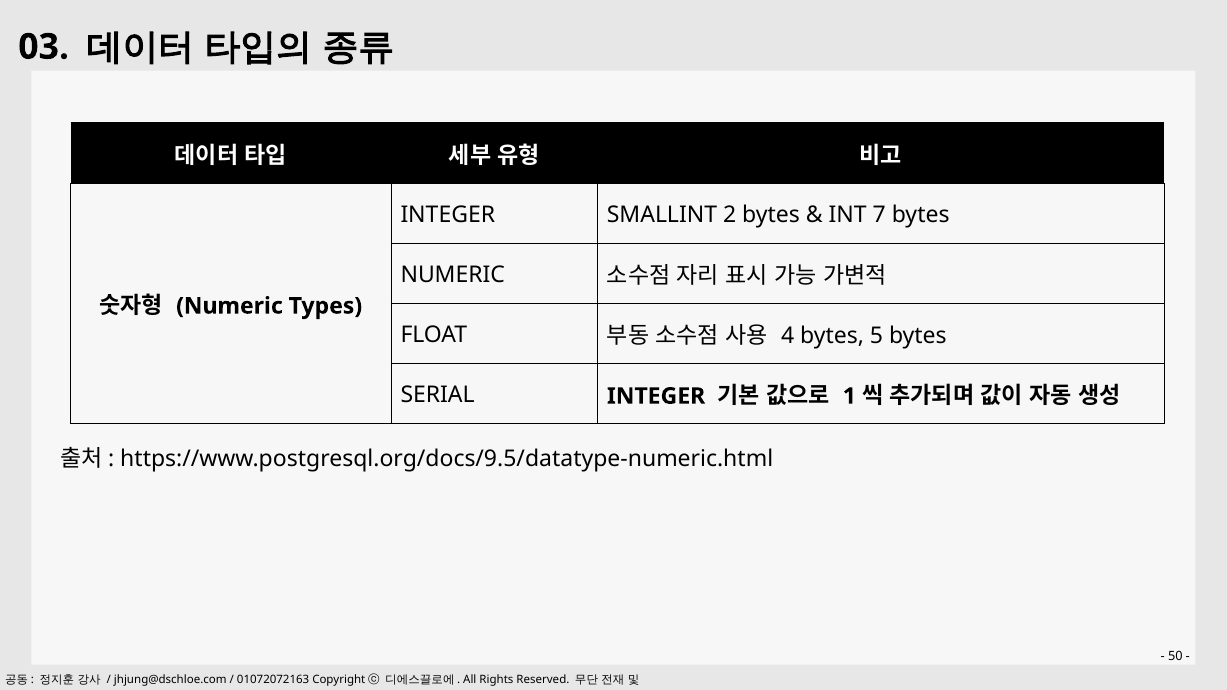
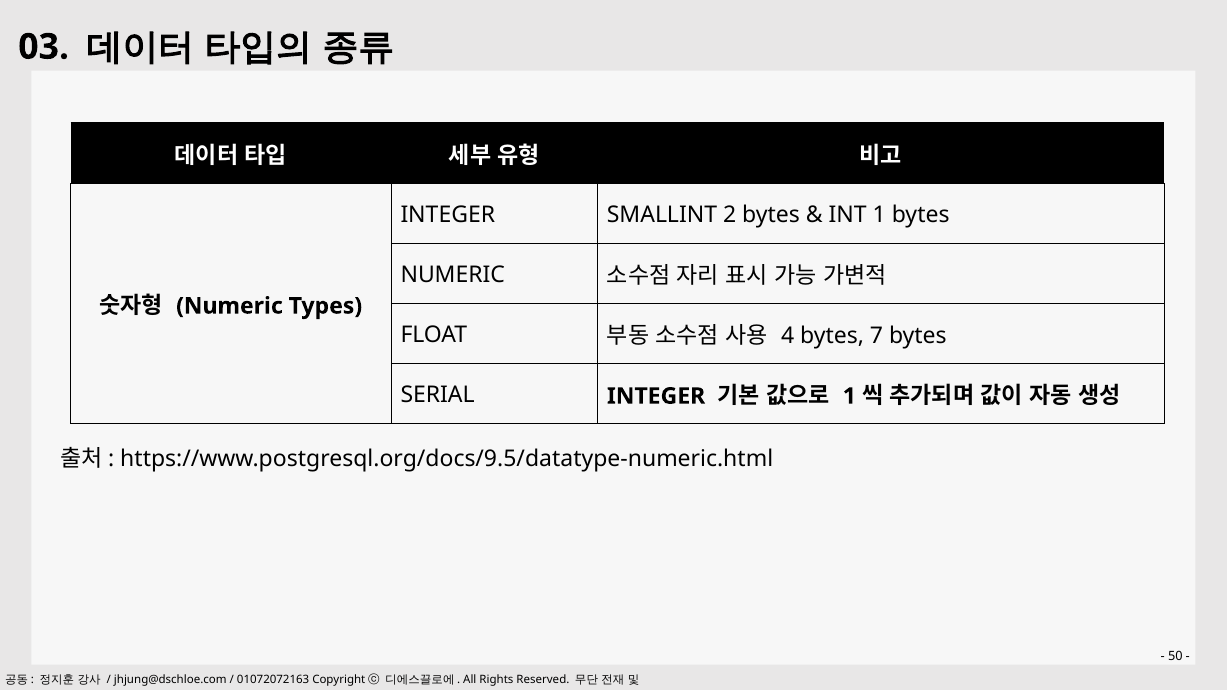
INT 7: 7 -> 1 (879, 215)
5: 5 -> 7 (876, 336)
